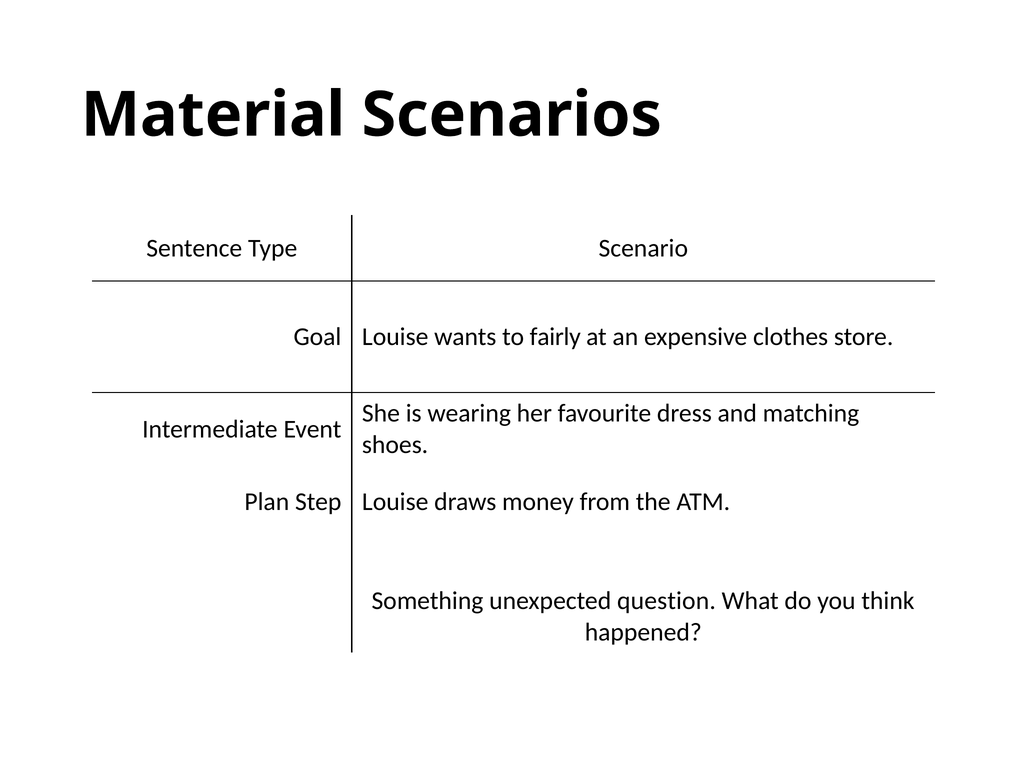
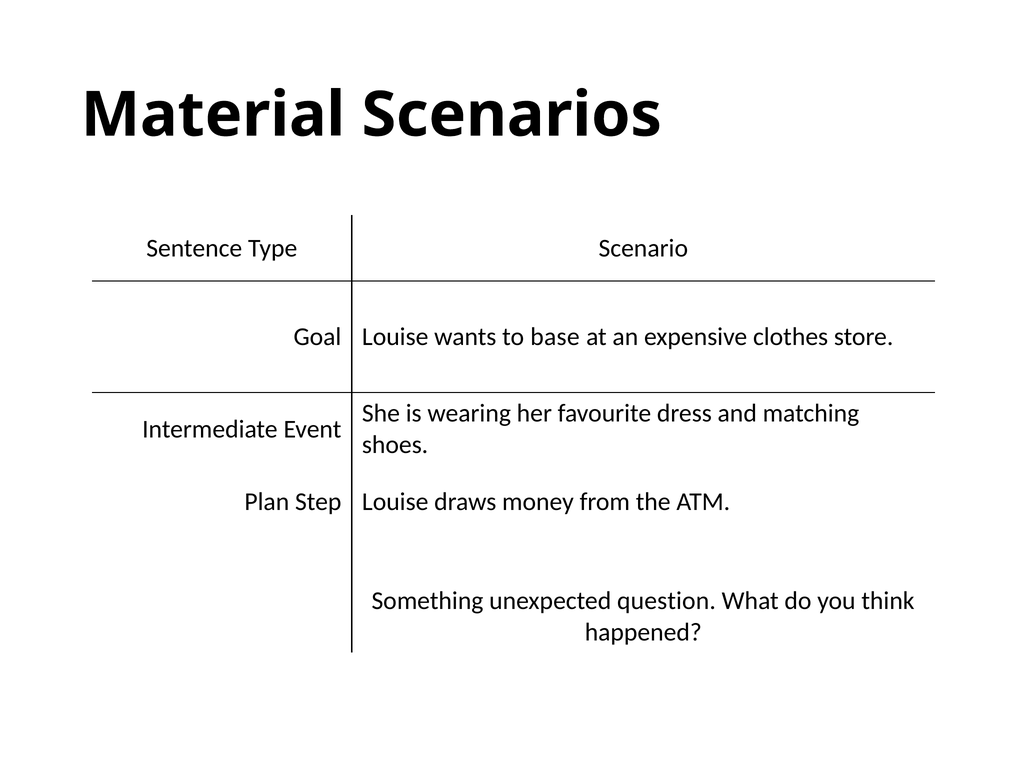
fairly: fairly -> base (555, 337)
